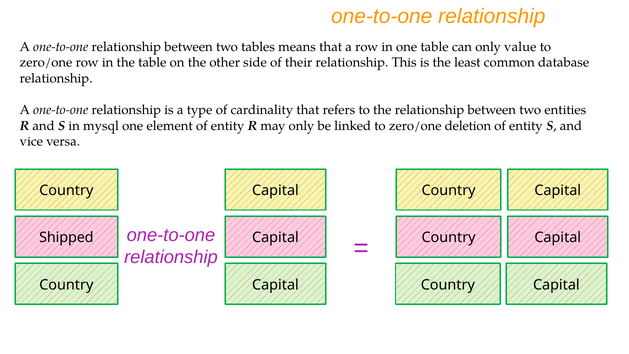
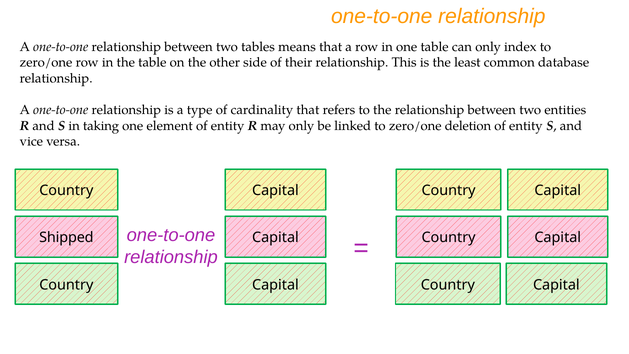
value: value -> index (520, 47)
mysql: mysql -> taking (101, 126)
